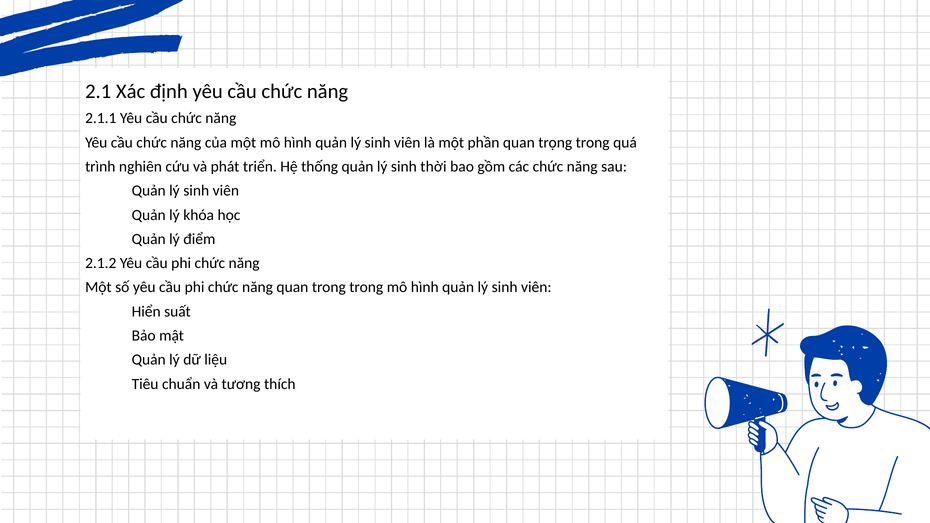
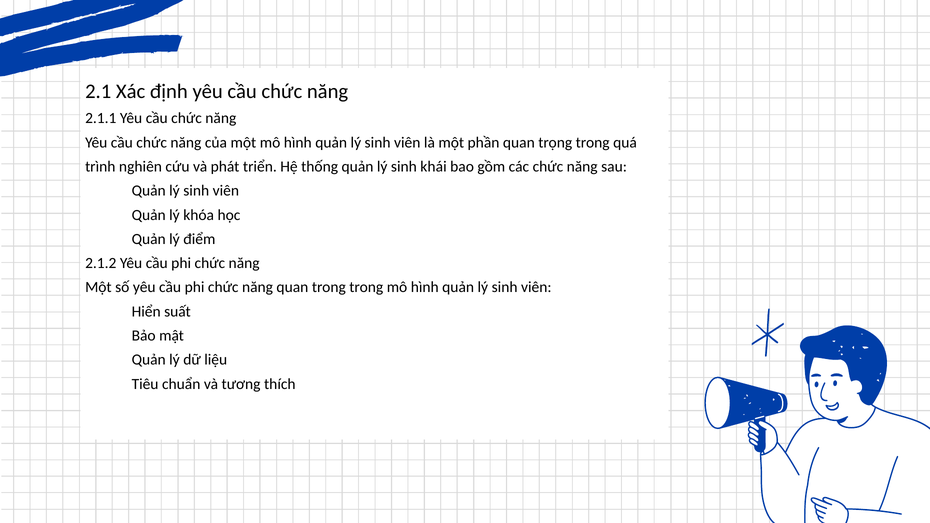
thời: thời -> khái (434, 167)
